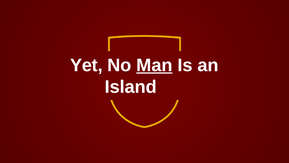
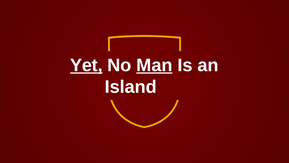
Yet underline: none -> present (86, 65)
